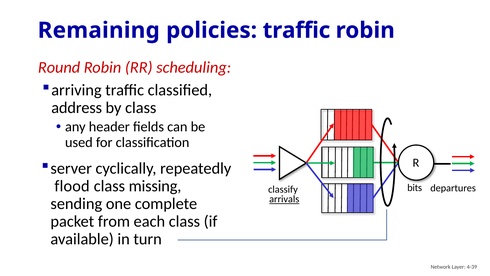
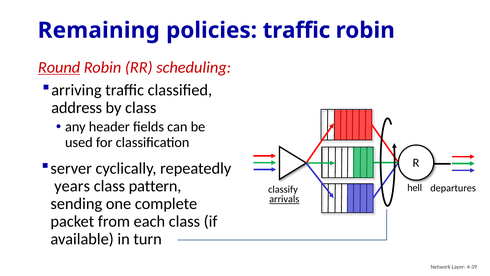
Round underline: none -> present (59, 67)
flood: flood -> years (72, 186)
missing: missing -> pattern (155, 186)
bits: bits -> hell (415, 188)
